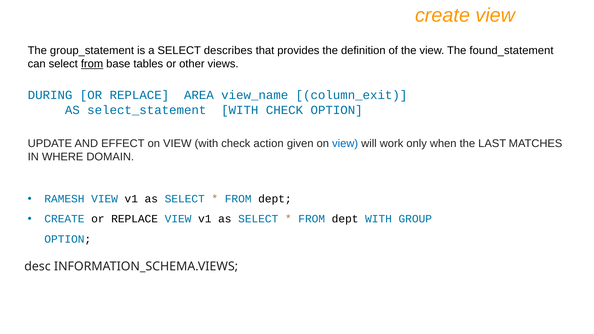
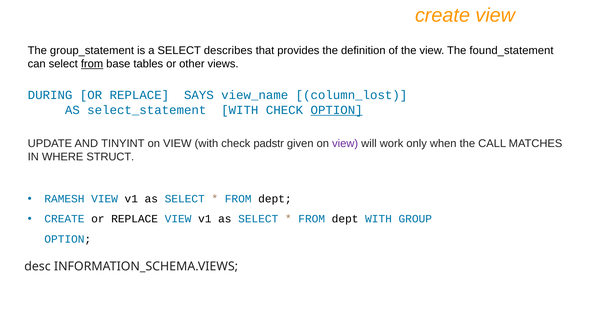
AREA: AREA -> SAYS (199, 95)
column_exit: column_exit -> column_lost (351, 95)
OPTION underline: none -> present (337, 110)
EFFECT: EFFECT -> TINYINT (123, 143)
action: action -> padstr (269, 143)
view colour: blue -> purple (345, 143)
LAST: LAST -> CALL (492, 143)
DOMAIN: DOMAIN -> STRUCT (110, 157)
